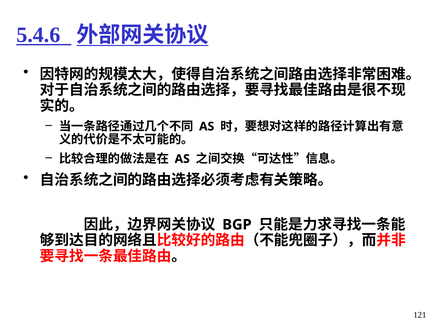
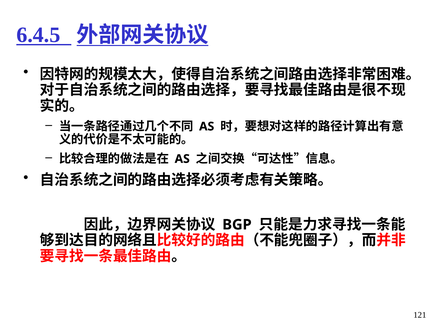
5.4.6: 5.4.6 -> 6.4.5 (38, 35)
